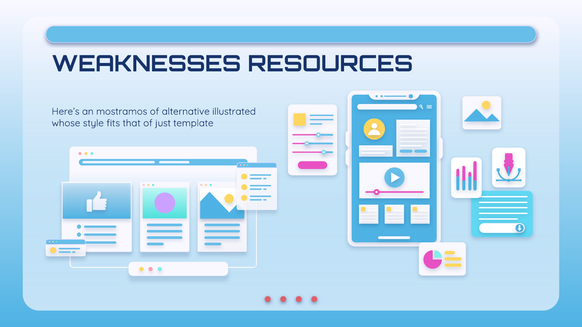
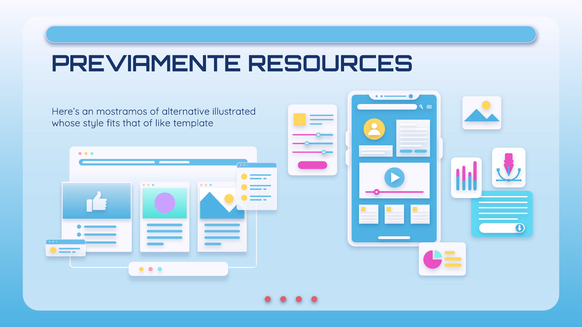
WEAKNESSES: WEAKNESSES -> PREVIAMENTE (146, 64)
just: just -> like (163, 123)
